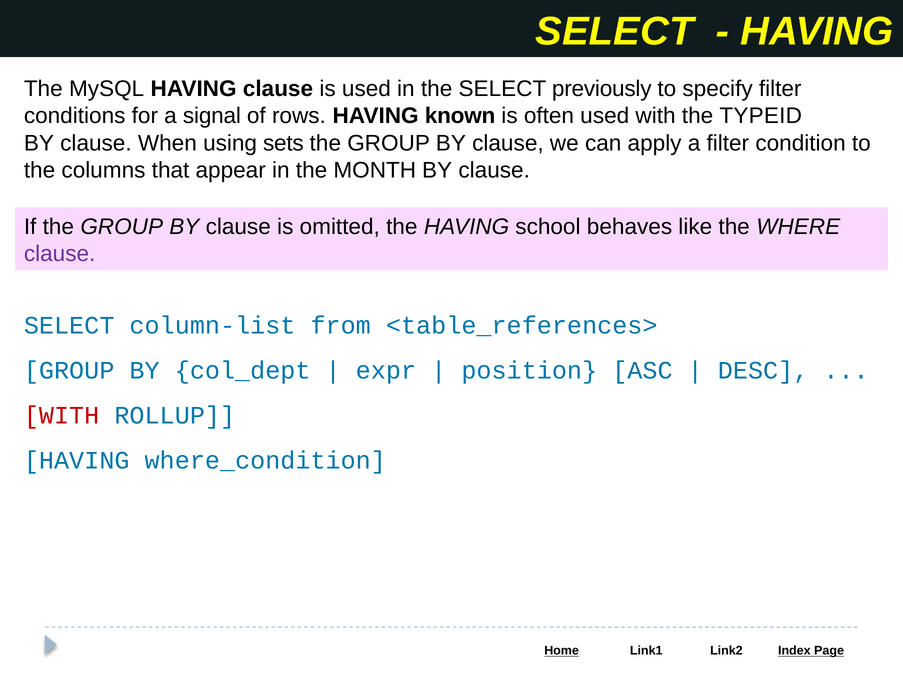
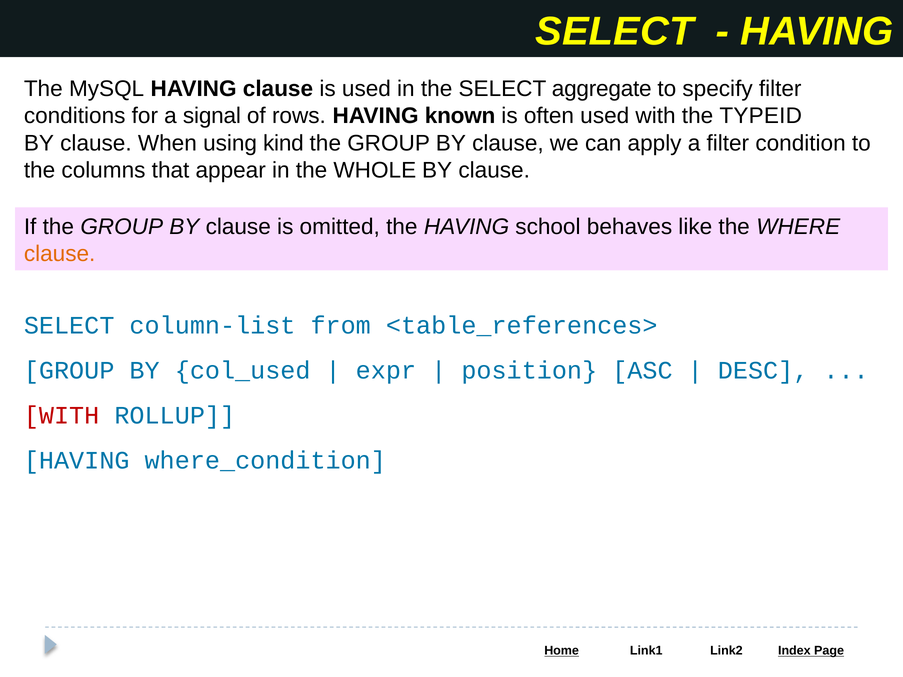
previously: previously -> aggregate (602, 89)
sets: sets -> kind (283, 143)
MONTH: MONTH -> WHOLE (375, 170)
clause colour: purple -> orange (60, 254)
col_dept: col_dept -> col_used (243, 371)
